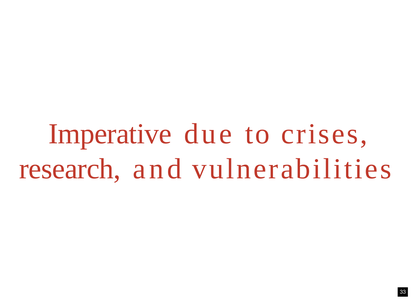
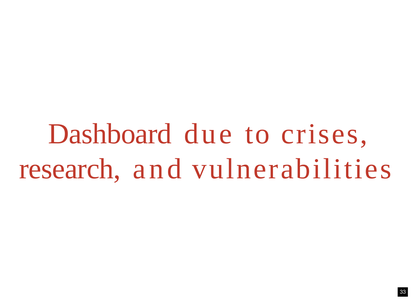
Imperative: Imperative -> Dashboard (110, 134)
